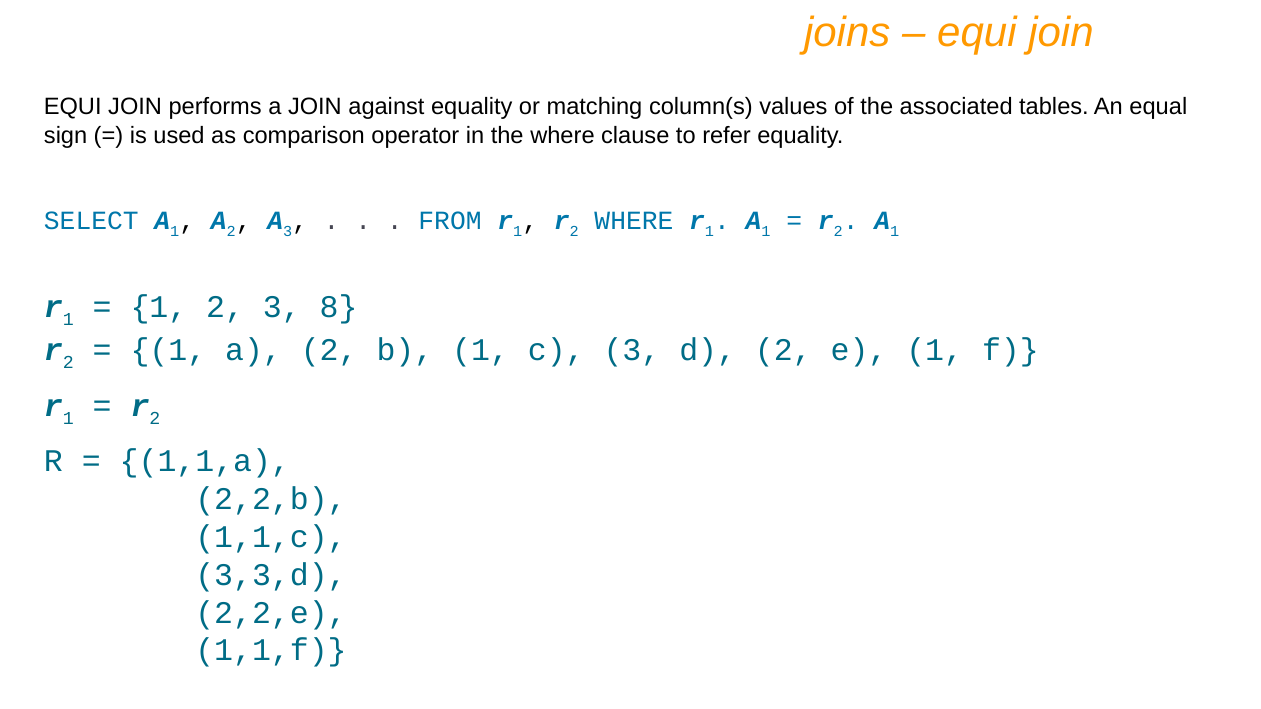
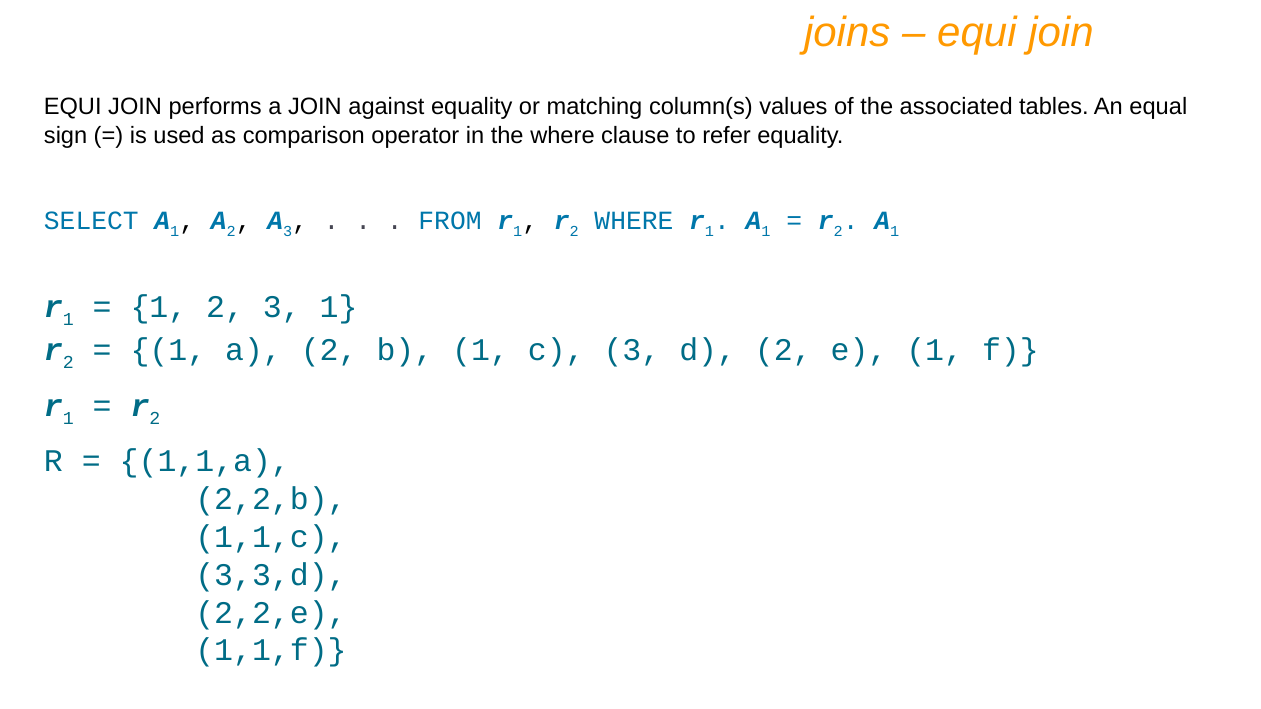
3 8: 8 -> 1 (339, 307)
